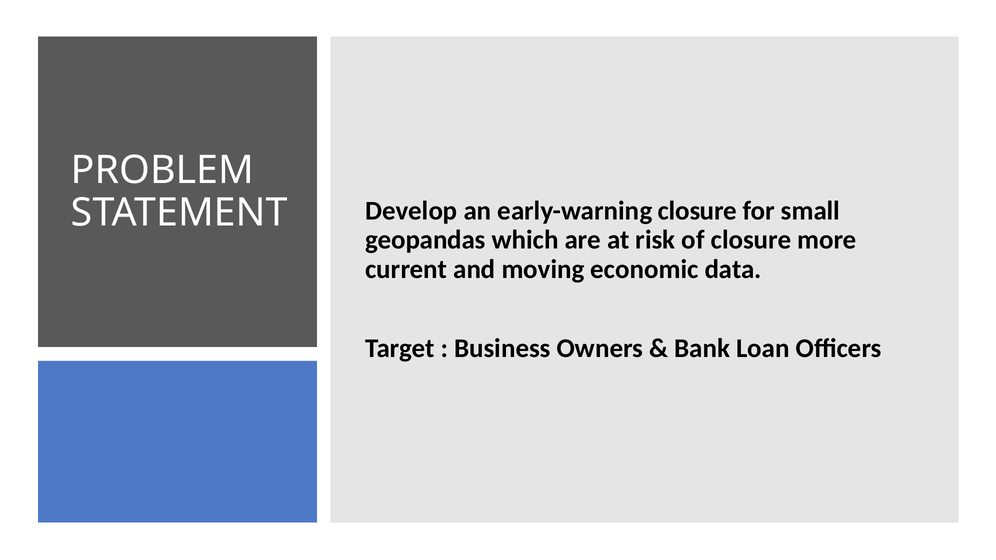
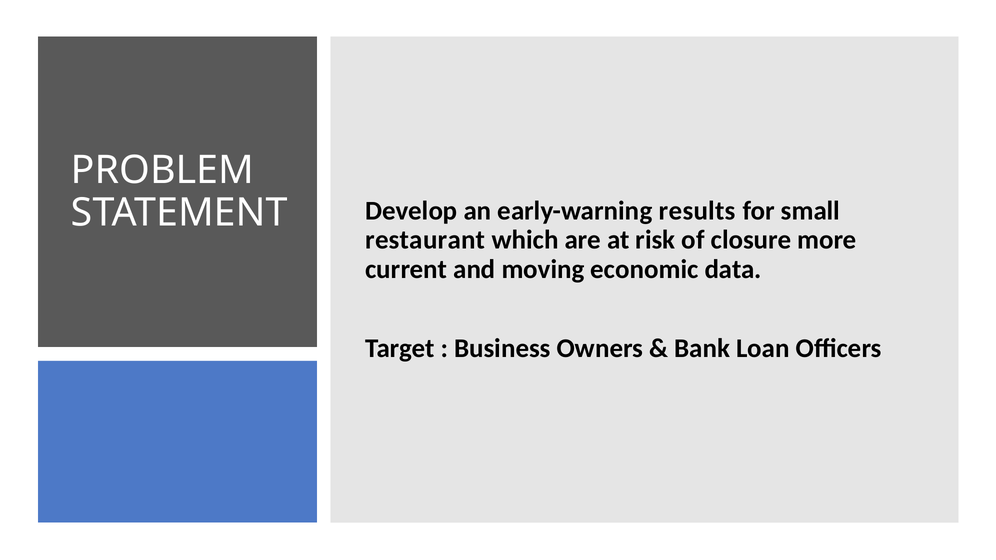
early-warning closure: closure -> results (697, 211)
geopandas: geopandas -> restaurant (425, 240)
